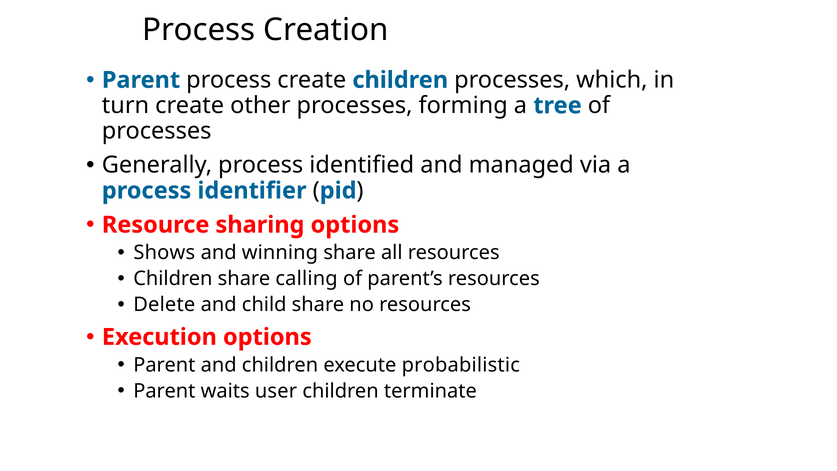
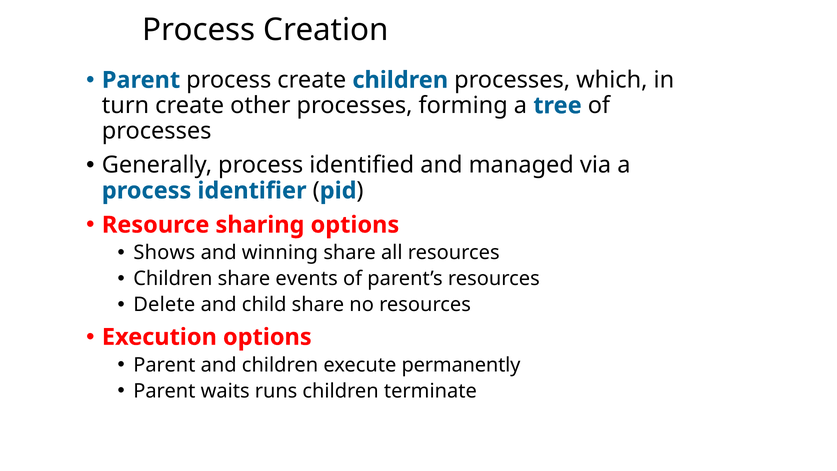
calling: calling -> events (307, 279)
probabilistic: probabilistic -> permanently (461, 365)
user: user -> runs (276, 391)
